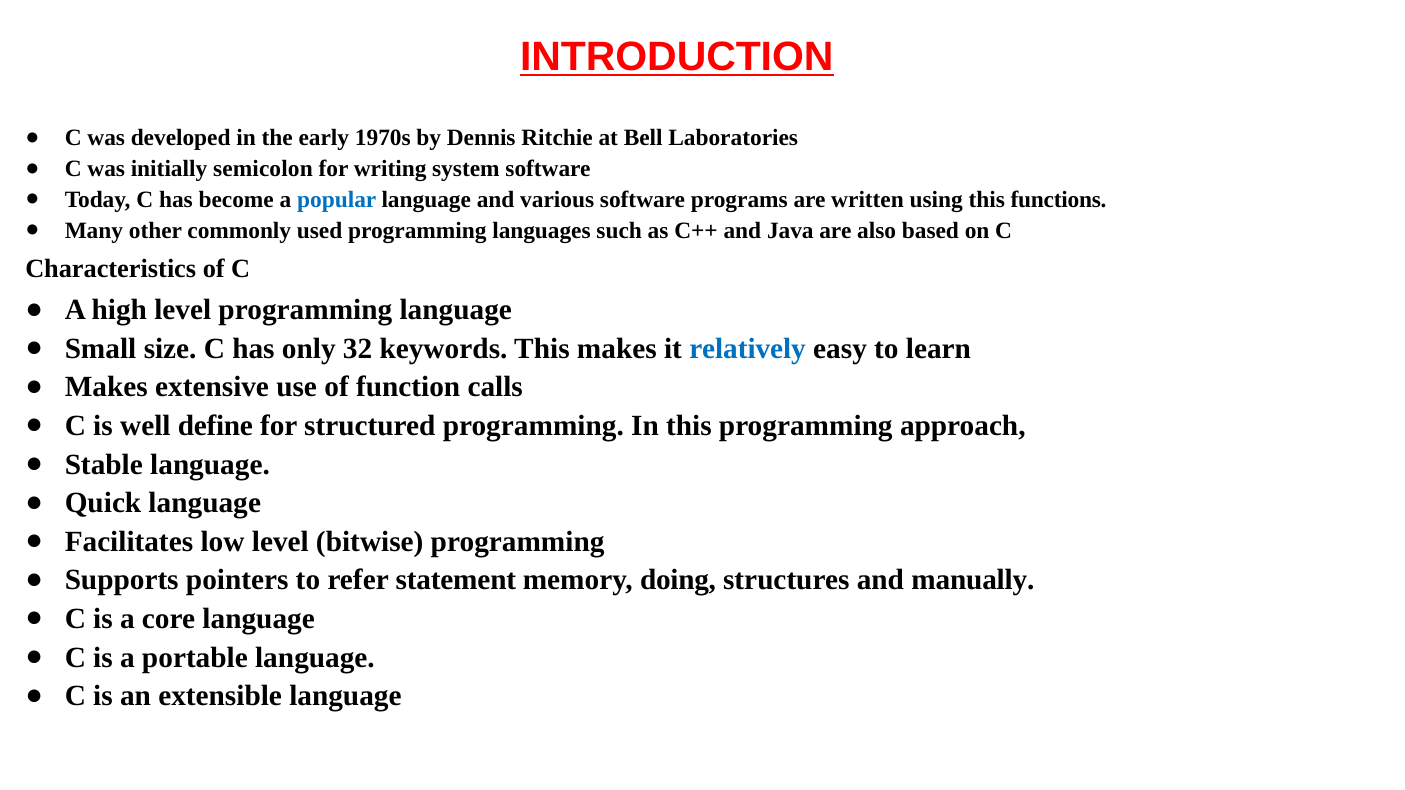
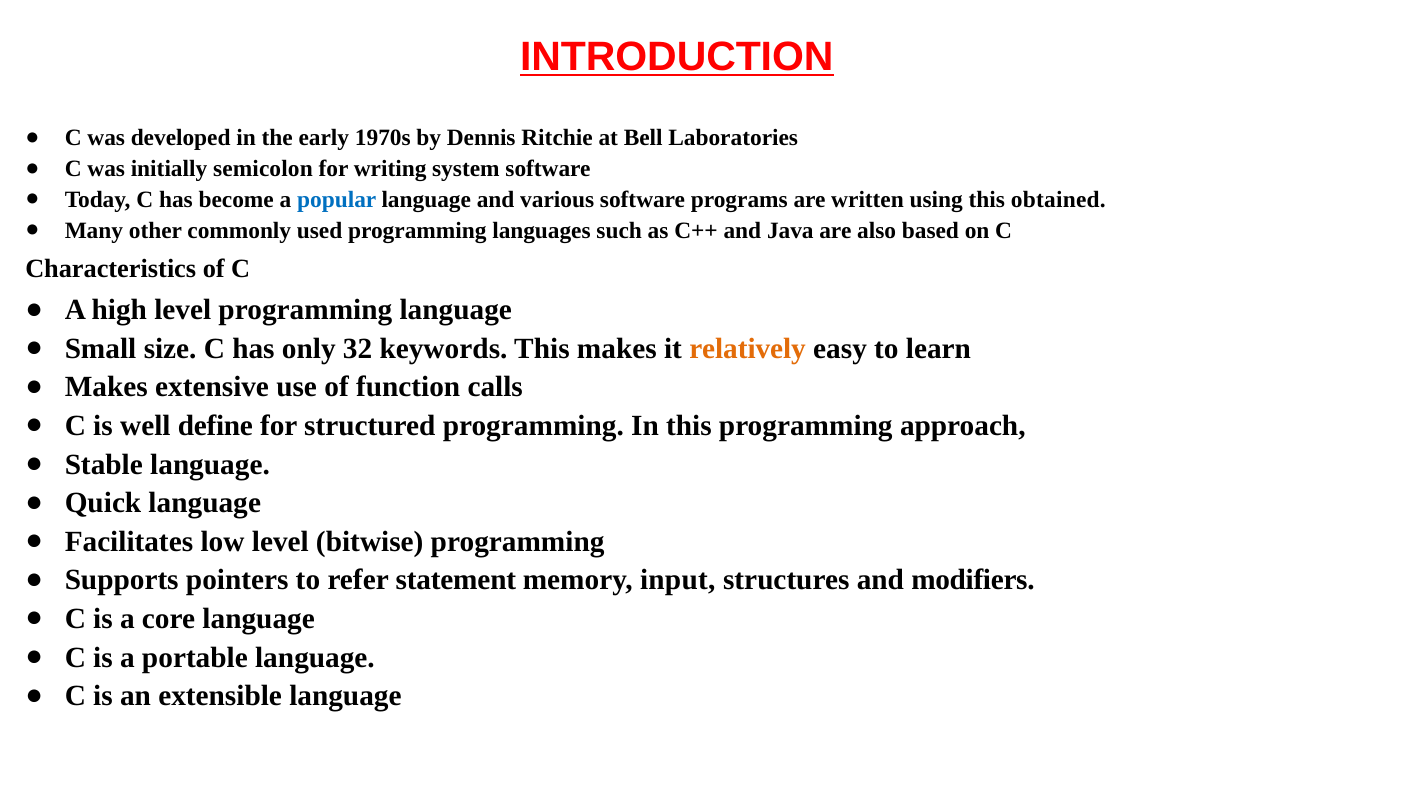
functions: functions -> obtained (1058, 200)
relatively colour: blue -> orange (748, 349)
doing: doing -> input (678, 581)
manually: manually -> modifiers (973, 581)
